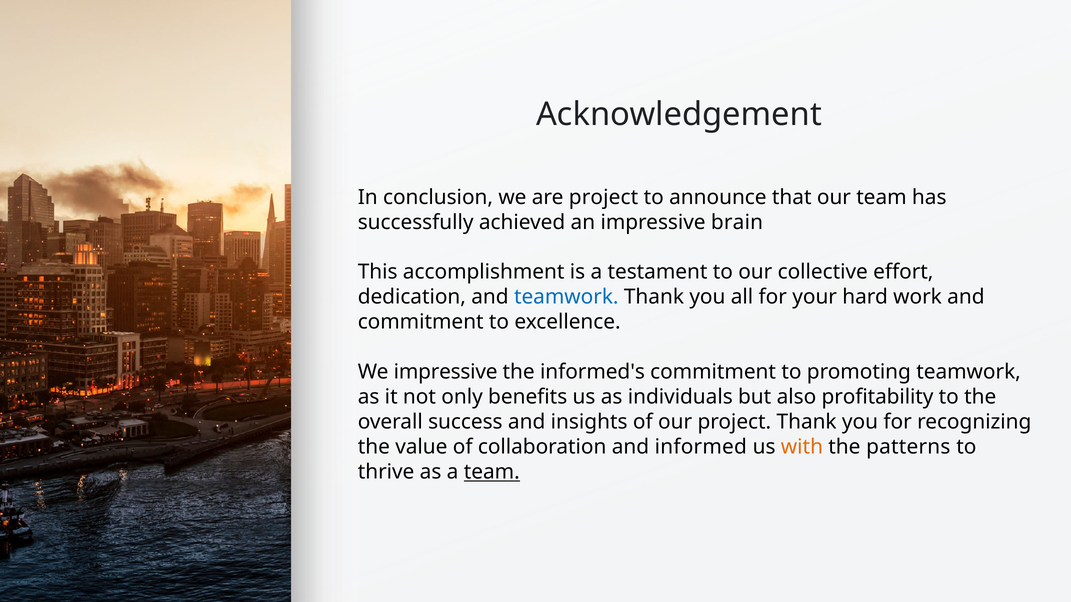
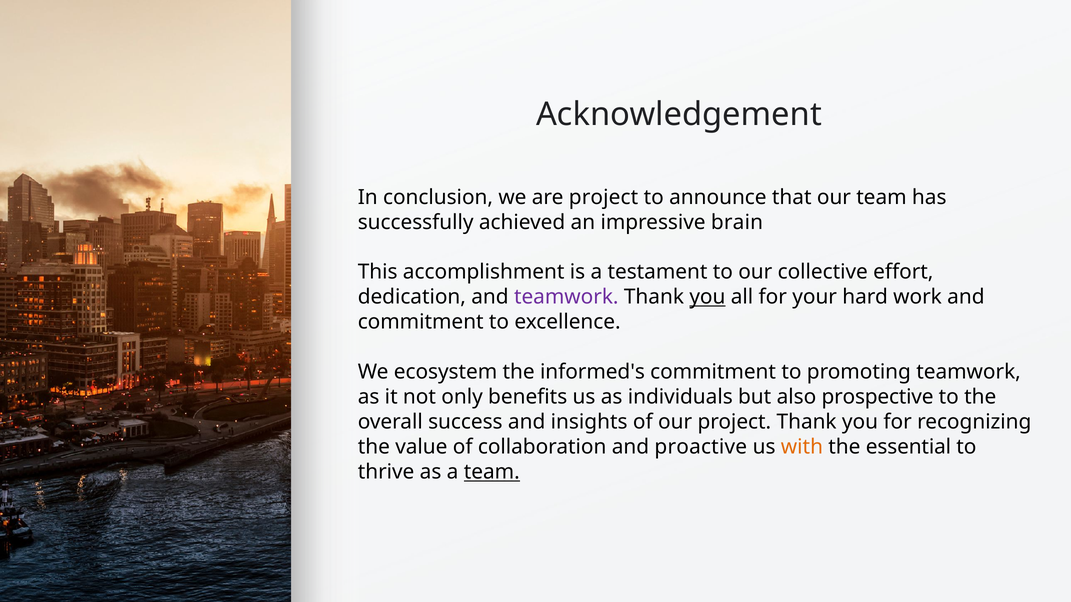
teamwork colour: blue -> purple (566, 297)
you underline: none -> present (707, 297)
We impressive: impressive -> ecosystem (446, 372)
profitability: profitability -> prospective (878, 397)
informed: informed -> proactive (701, 447)
patterns: patterns -> essential (908, 447)
